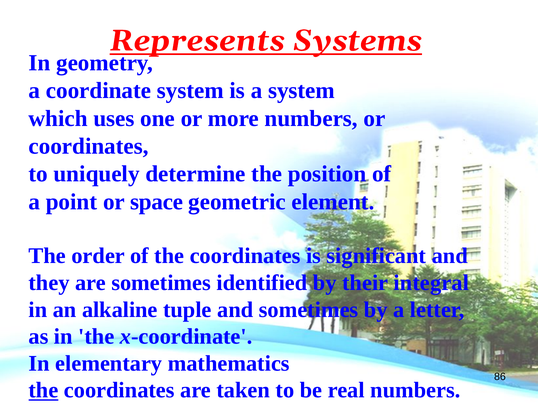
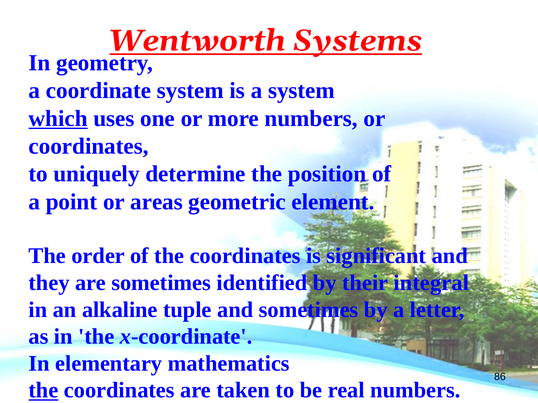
Represents: Represents -> Wentworth (197, 41)
which underline: none -> present (58, 119)
space: space -> areas (157, 202)
